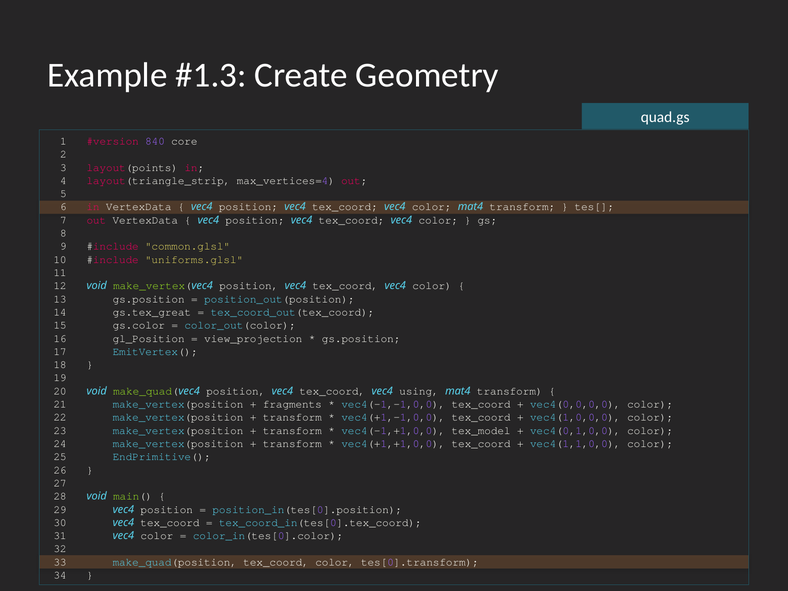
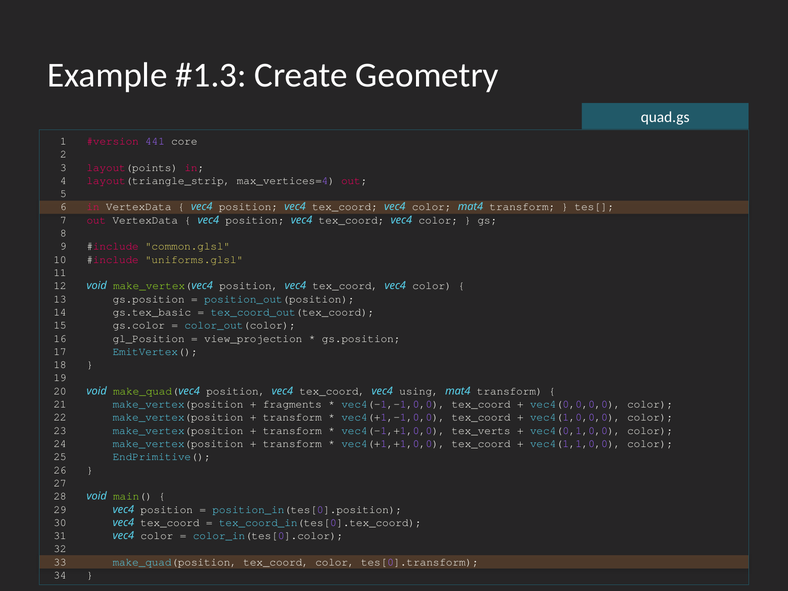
840: 840 -> 441 (155, 141)
gs.tex_great: gs.tex_great -> gs.tex_basic (152, 312)
tex_model: tex_model -> tex_verts (481, 430)
